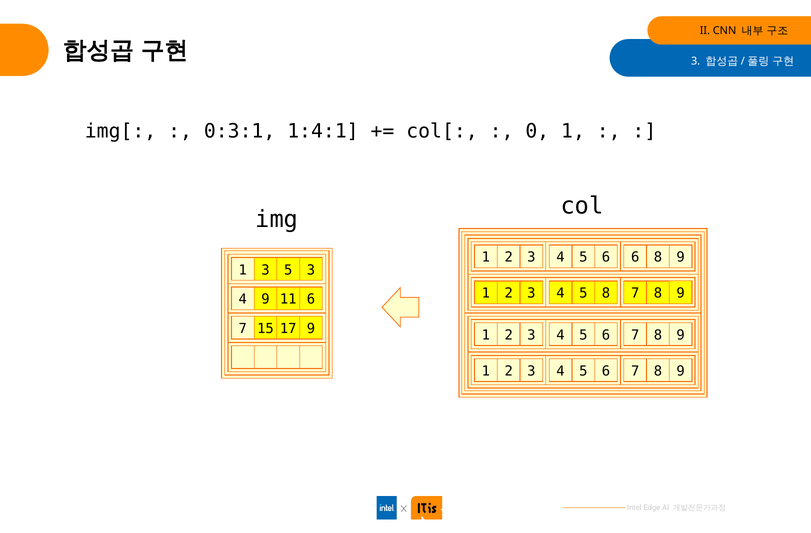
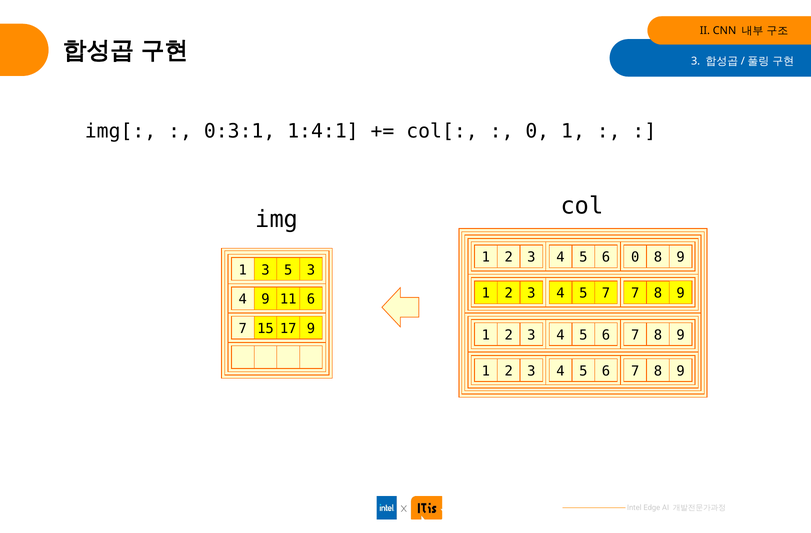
6 6: 6 -> 0 (635, 257)
5 8: 8 -> 7 (606, 293)
